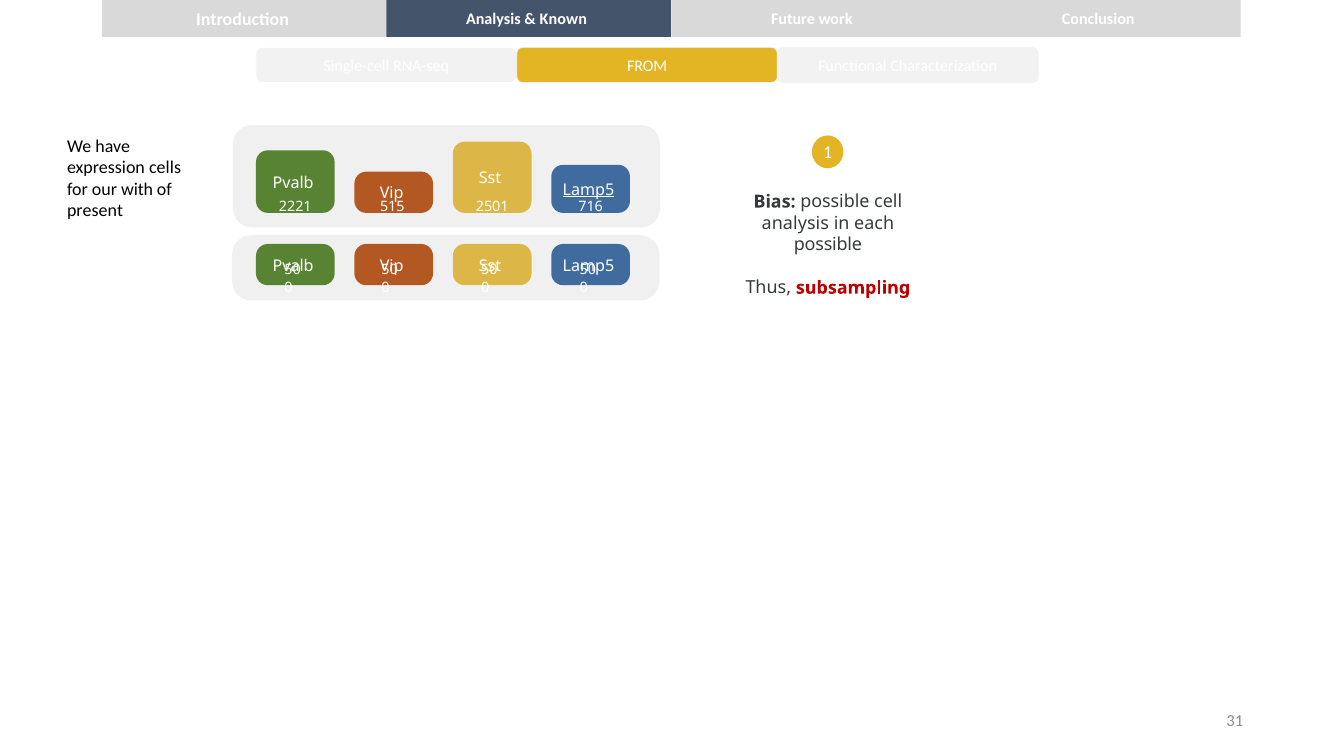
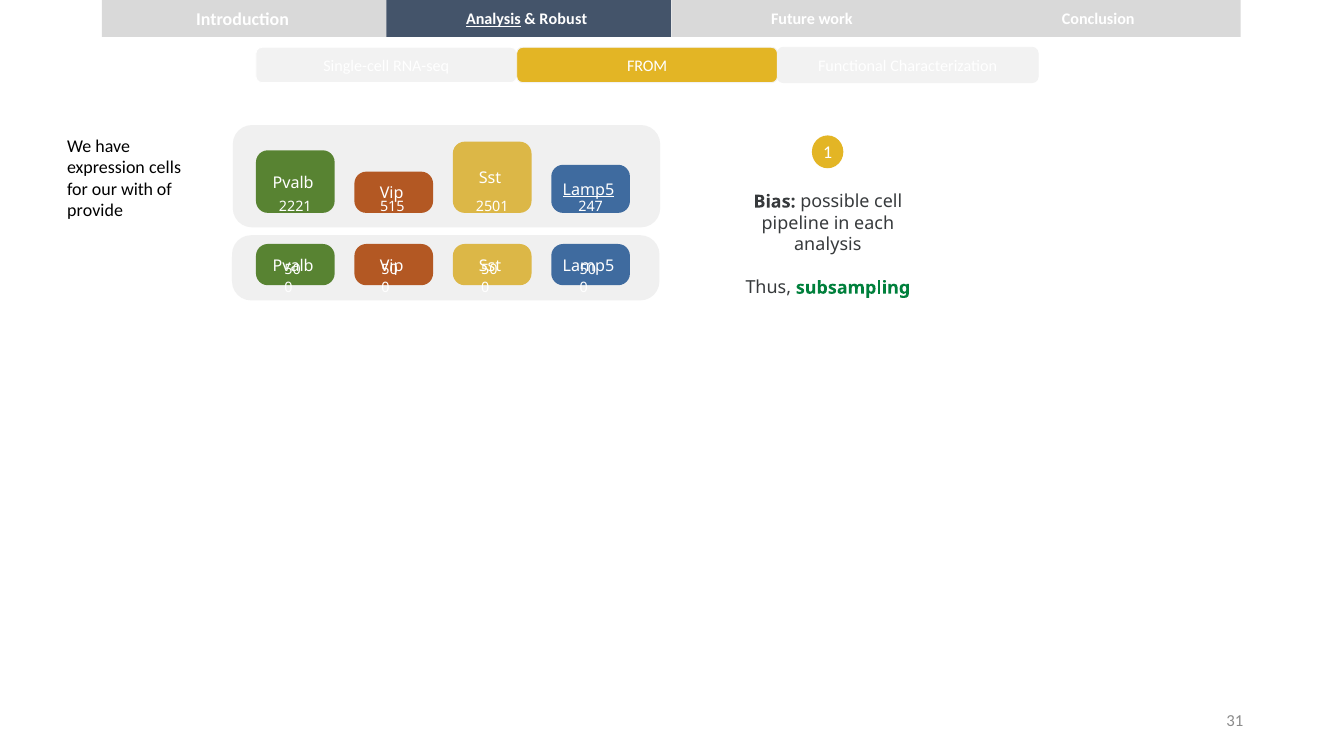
Analysis underline: none -> present (493, 20)
Known: Known -> Robust (563, 20)
716: 716 -> 247 (591, 206)
present: present -> provide (95, 211)
analysis: analysis -> pipeline (795, 223)
possible: possible -> analysis (828, 245)
subsampling colour: red -> green (853, 288)
